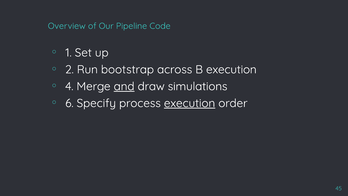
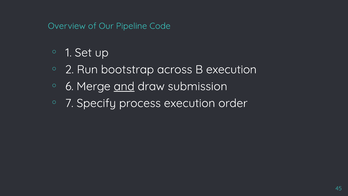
4: 4 -> 6 (69, 86)
simulations: simulations -> submission (198, 86)
6: 6 -> 7 (69, 103)
execution underline: present -> none (190, 103)
